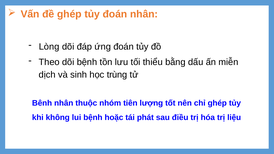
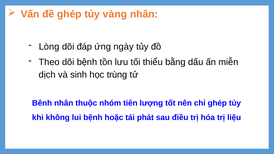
tủy đoán: đoán -> vàng (115, 14)
ứng đoán: đoán -> ngày (124, 47)
